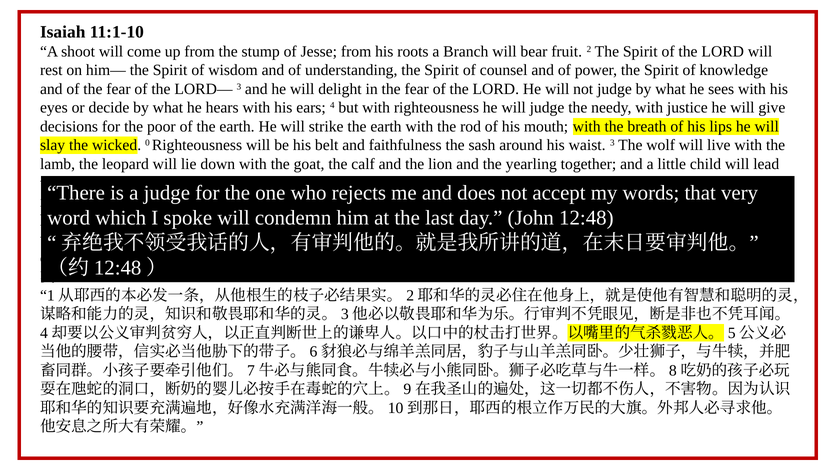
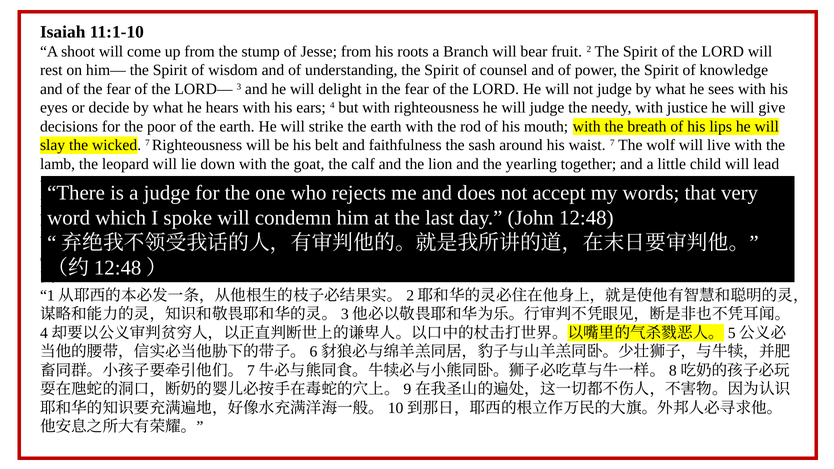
wicked 0: 0 -> 7 (147, 143)
waist 3: 3 -> 7 (612, 143)
